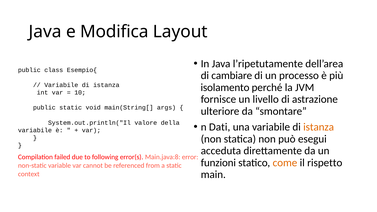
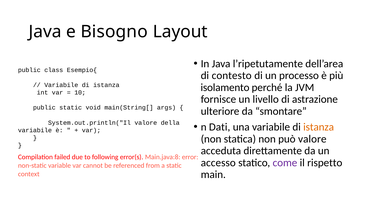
Modifica: Modifica -> Bisogno (114, 32)
cambiare: cambiare -> contesto (232, 76)
può esegui: esegui -> valore (312, 139)
funzioni: funzioni -> accesso (218, 163)
come colour: orange -> purple (285, 163)
